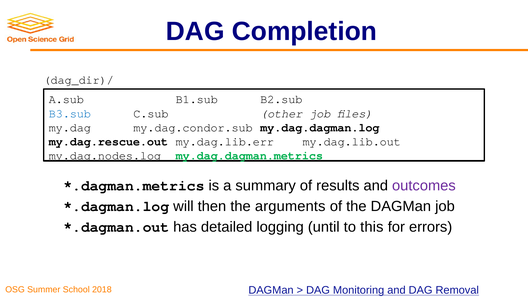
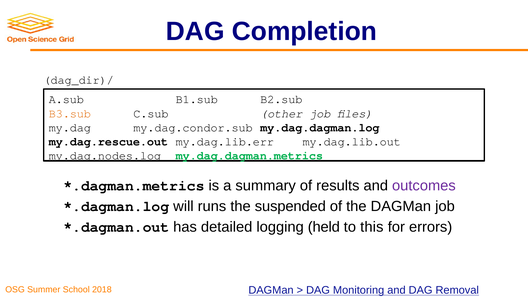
B3.sub colour: blue -> orange (70, 114)
then: then -> runs (212, 206)
arguments: arguments -> suspended (290, 206)
until: until -> held (324, 227)
